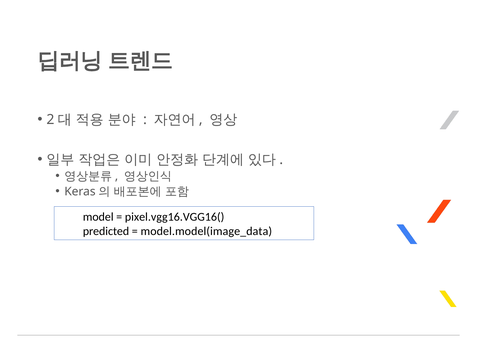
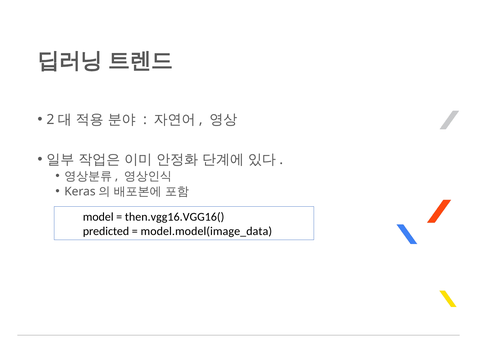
pixel.vgg16.VGG16(: pixel.vgg16.VGG16( -> then.vgg16.VGG16( (175, 217)
